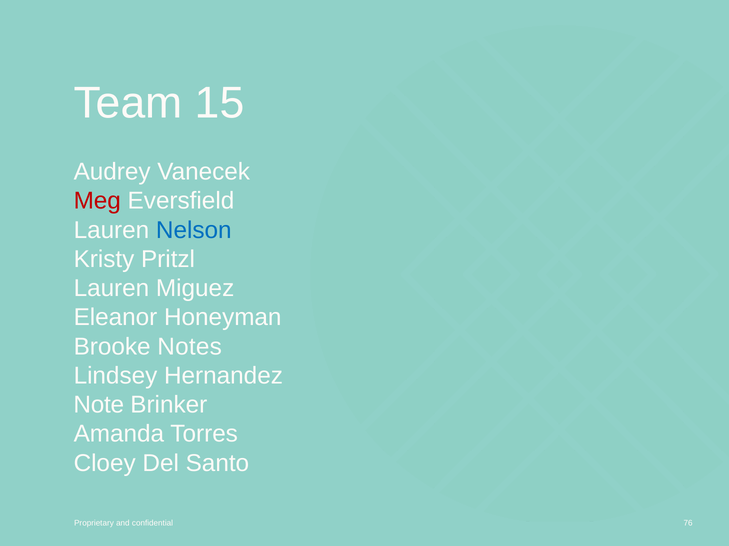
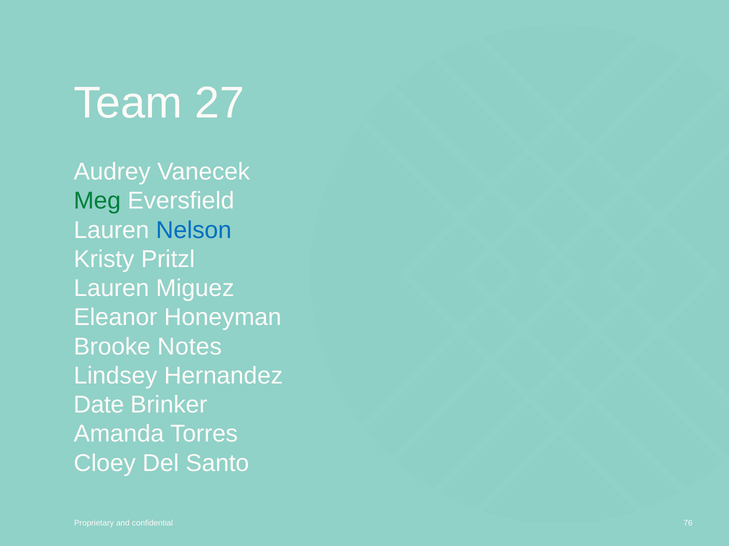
15: 15 -> 27 (220, 103)
Meg colour: red -> green (97, 201)
Note: Note -> Date (99, 405)
